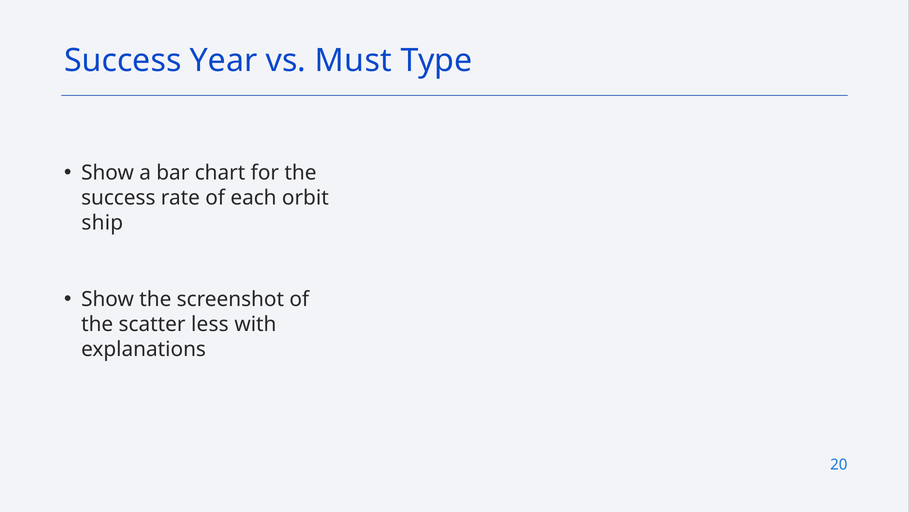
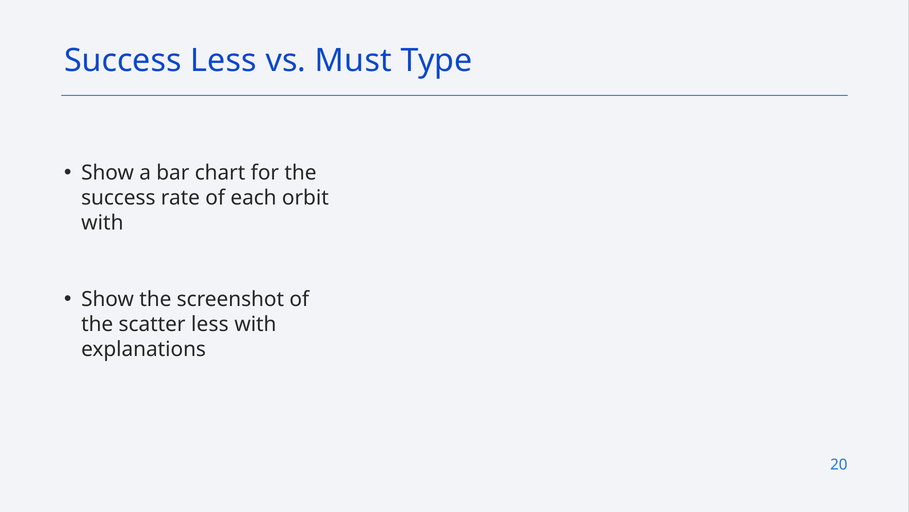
Success Year: Year -> Less (223, 61)
ship: ship -> with (102, 222)
